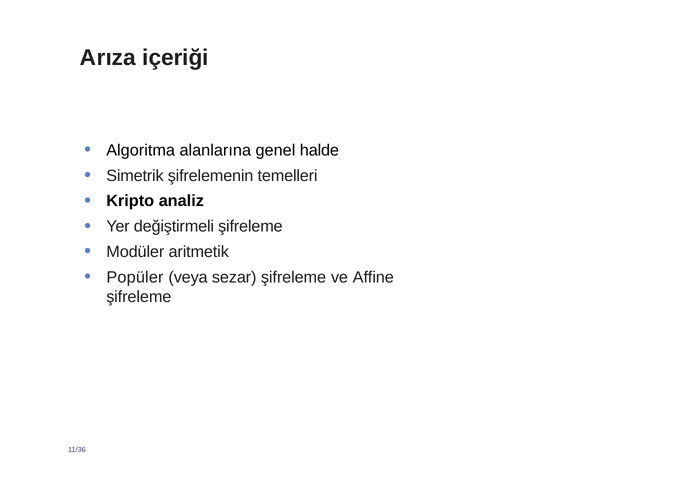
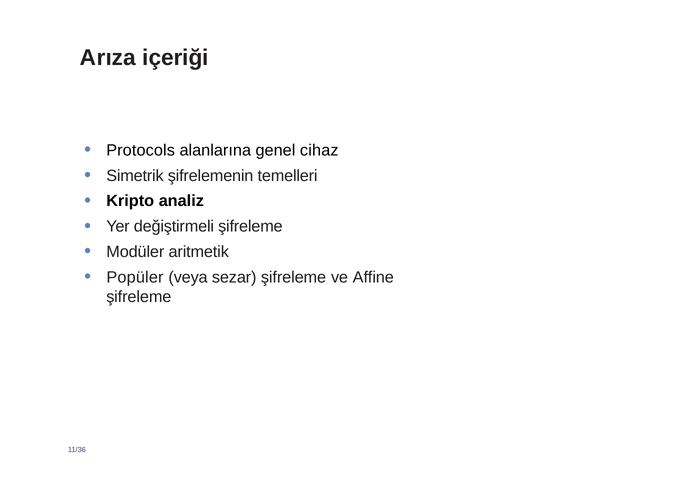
Algoritma: Algoritma -> Protocols (141, 150)
halde: halde -> cihaz (319, 150)
